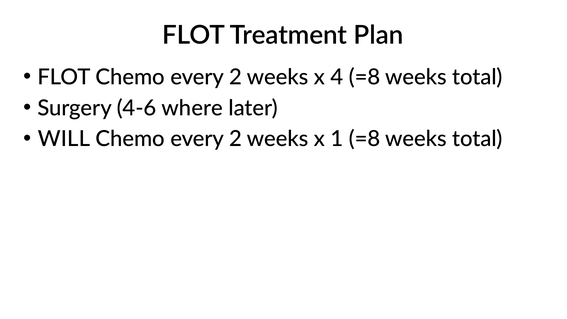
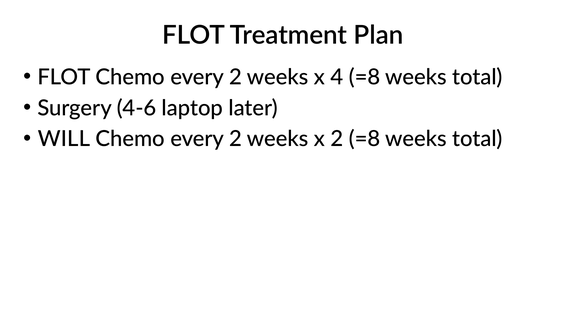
where: where -> laptop (192, 108)
x 1: 1 -> 2 (337, 139)
